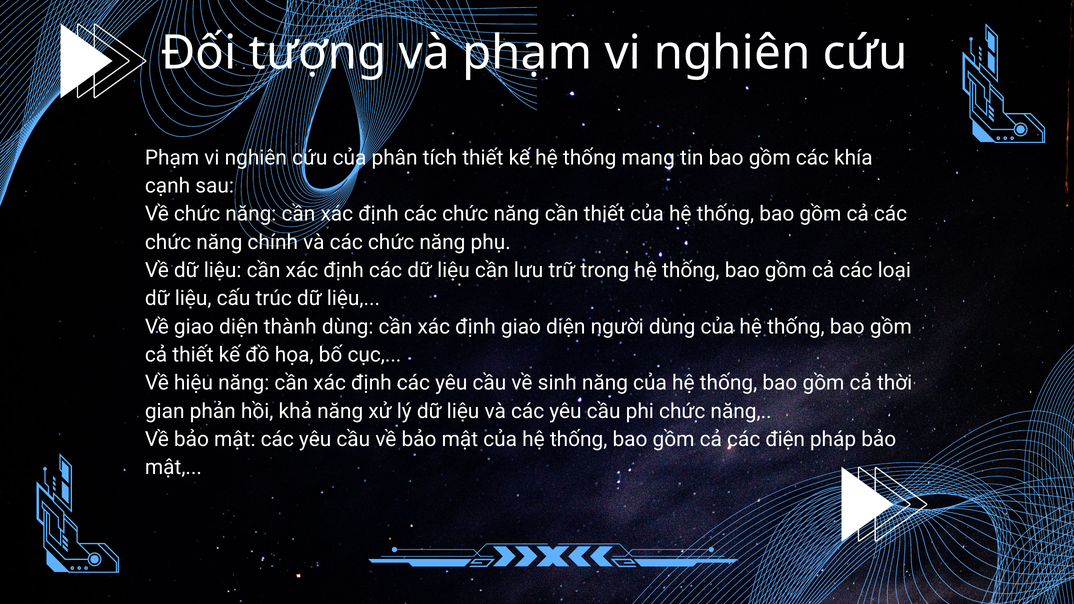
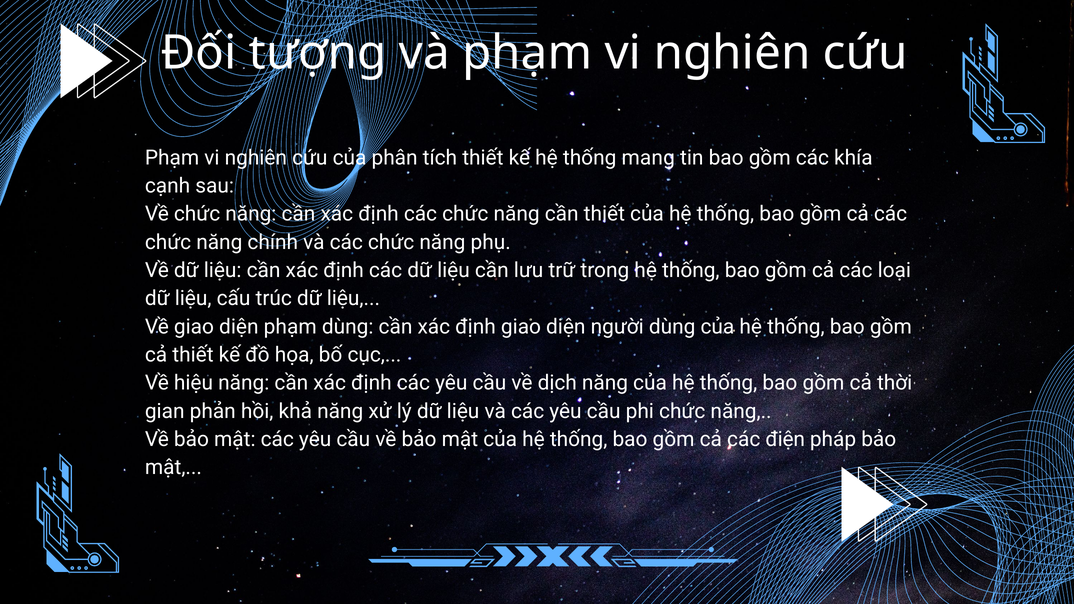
diện thành: thành -> phạm (290, 327)
sinh: sinh -> dịch (557, 383)
